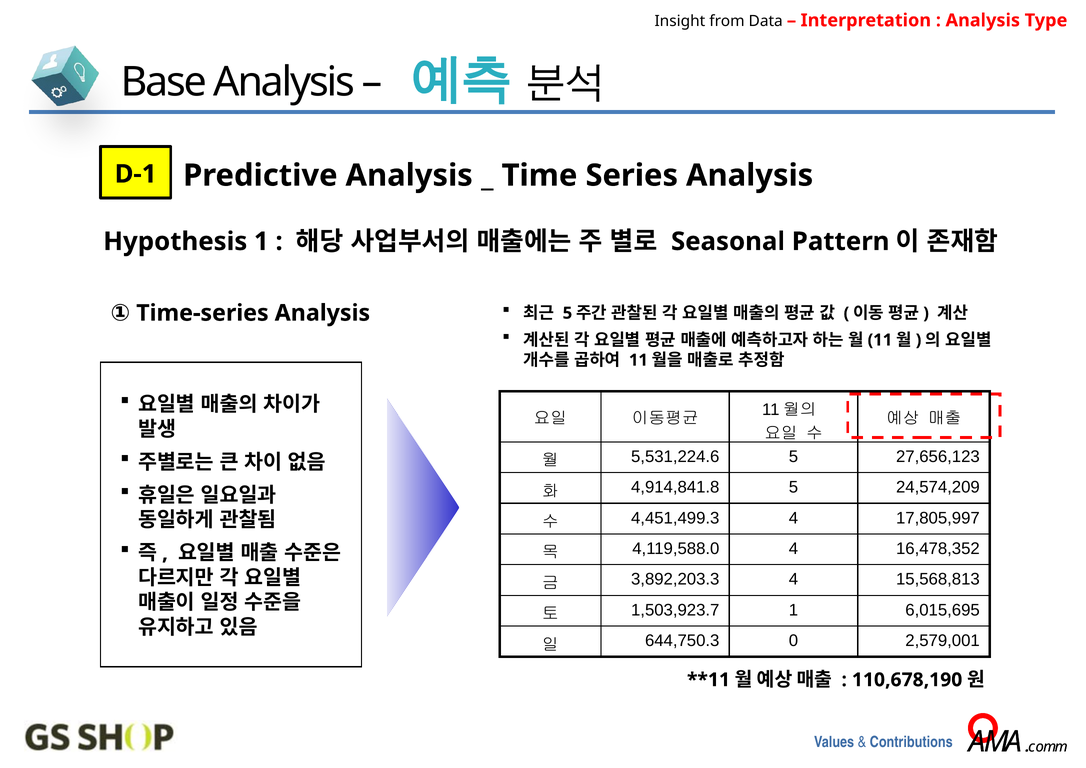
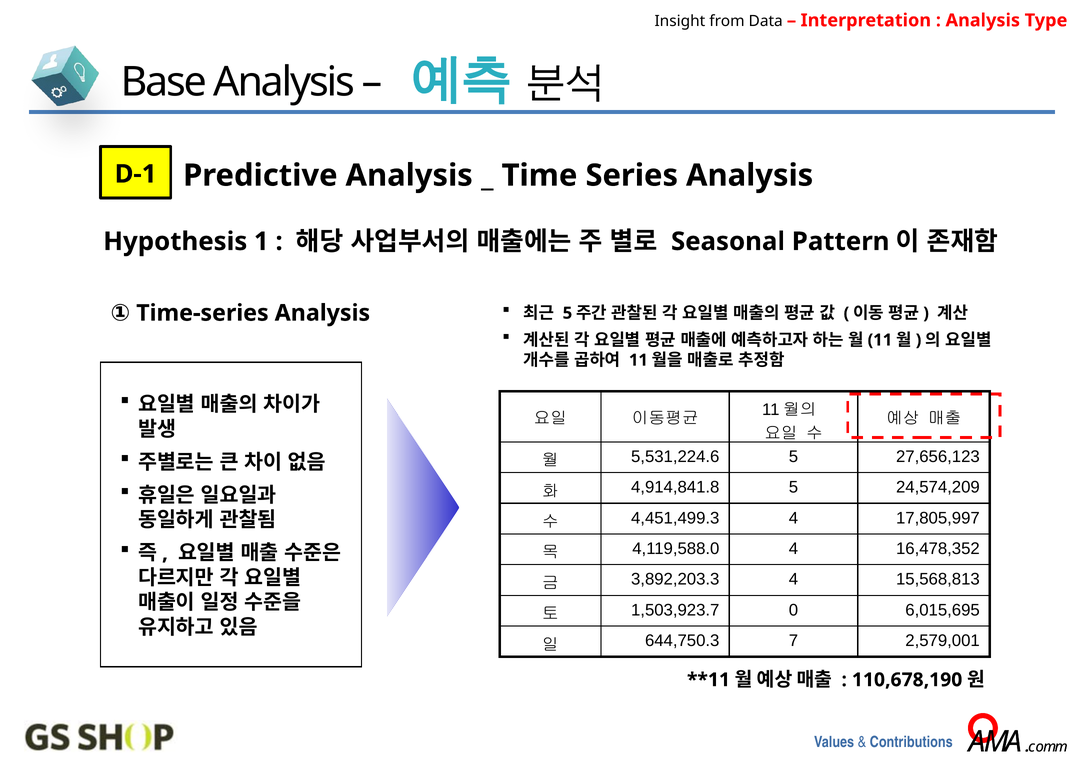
1,503,923.7 1: 1 -> 0 (794, 610)
0: 0 -> 7 (794, 641)
